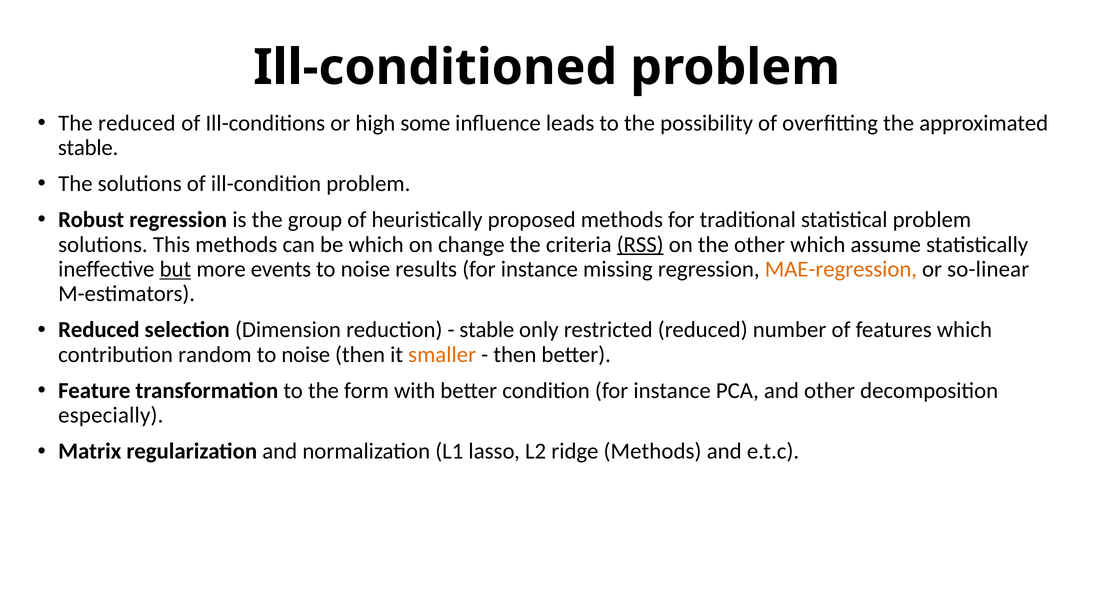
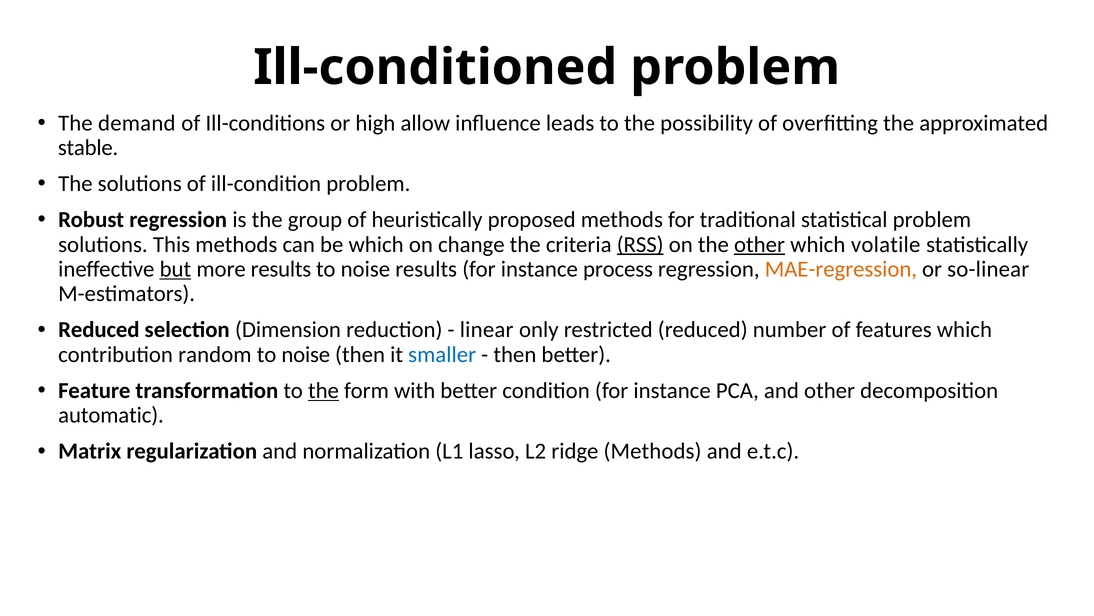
The reduced: reduced -> demand (137, 123)
some: some -> allow (425, 123)
other underline: none -> present (760, 244)
assume: assume -> volatile (886, 244)
more events: events -> results (281, 269)
missing: missing -> process (618, 269)
stable: stable -> linear (487, 330)
smaller colour: orange -> blue (442, 354)
the underline: none -> present (323, 390)
especially: especially -> automatic (111, 415)
